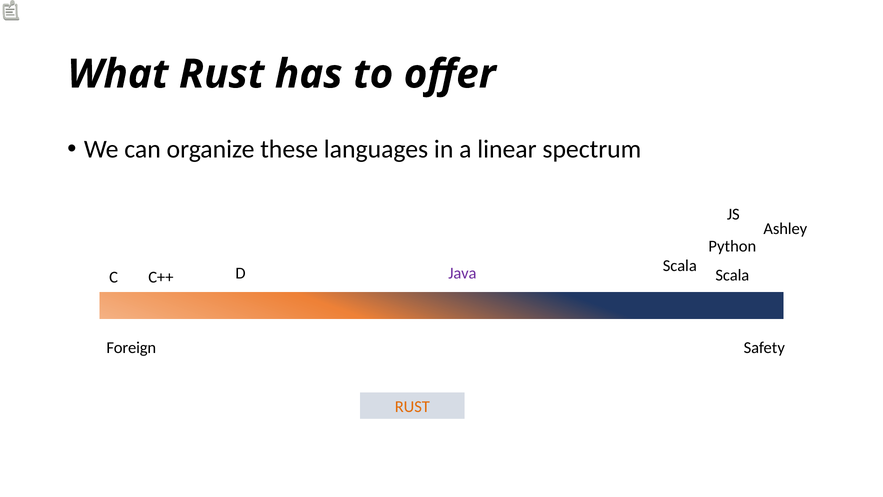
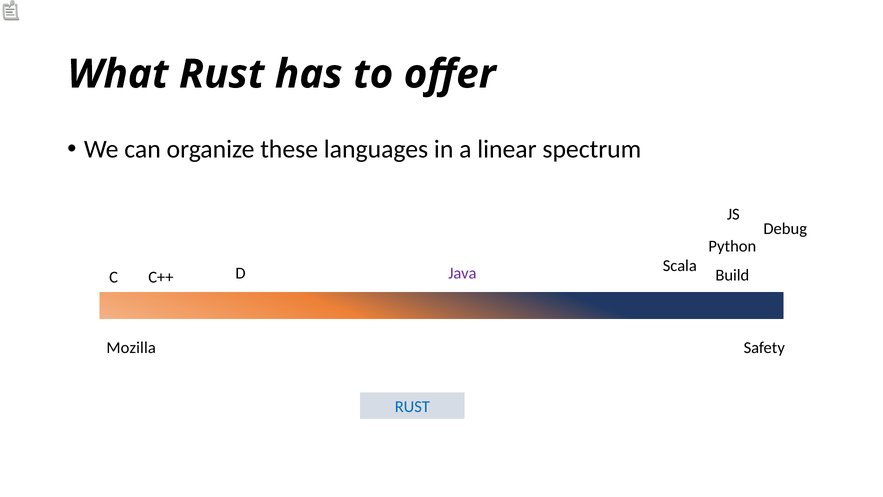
Ashley: Ashley -> Debug (785, 228)
Scala: Scala -> Build (732, 275)
Foreign: Foreign -> Mozilla (131, 348)
RUST colour: orange -> blue (412, 407)
